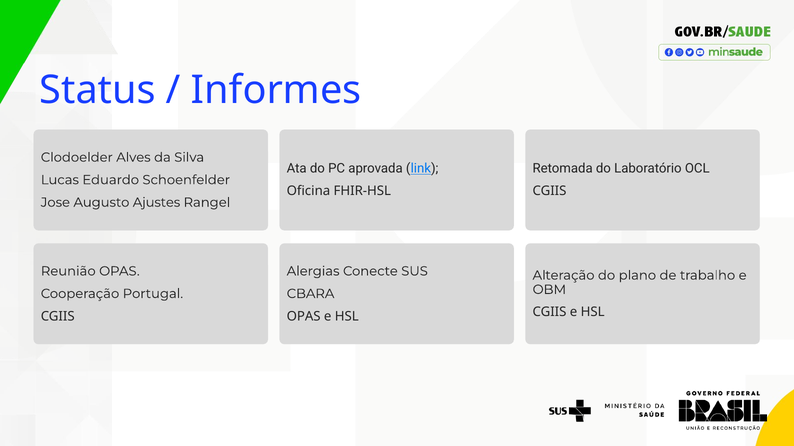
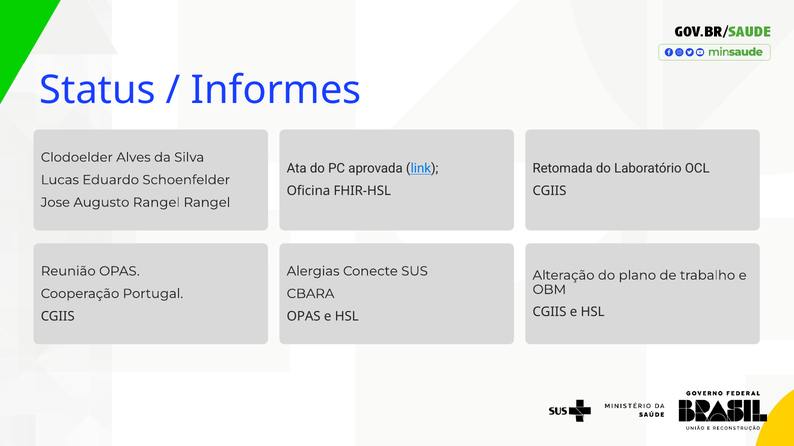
Augusto Ajustes: Ajustes -> Rangel (156, 203)
